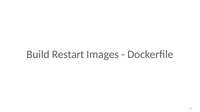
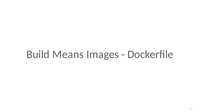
Restart: Restart -> Means (68, 55)
